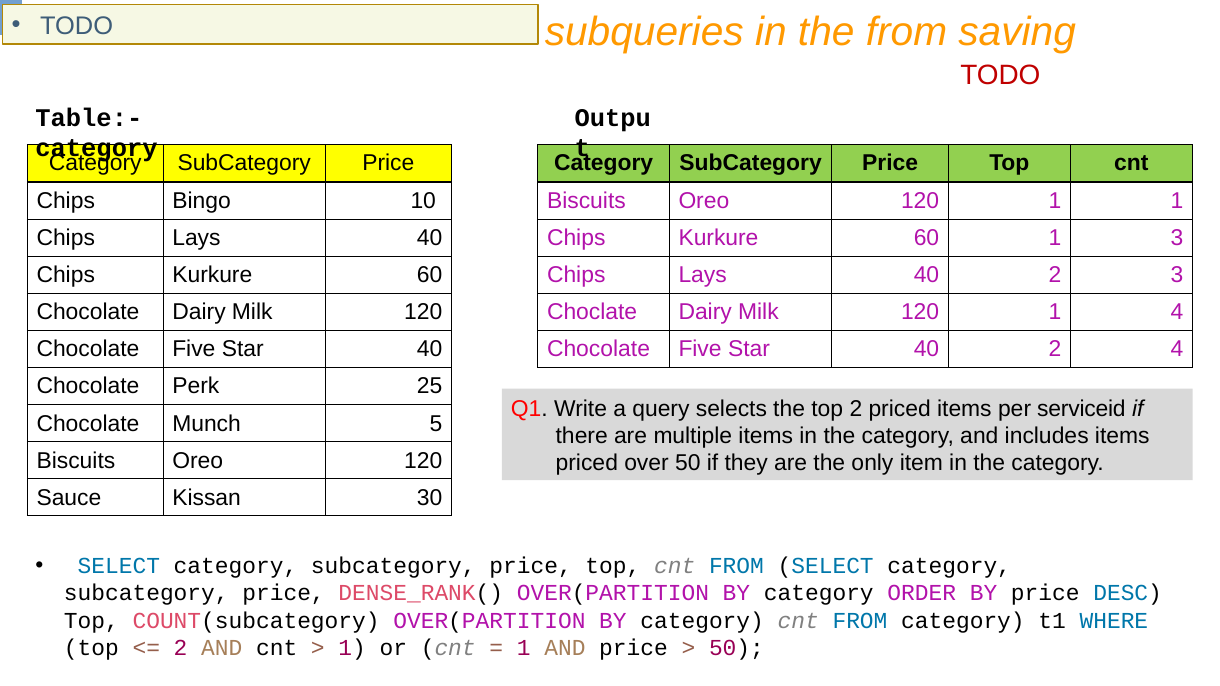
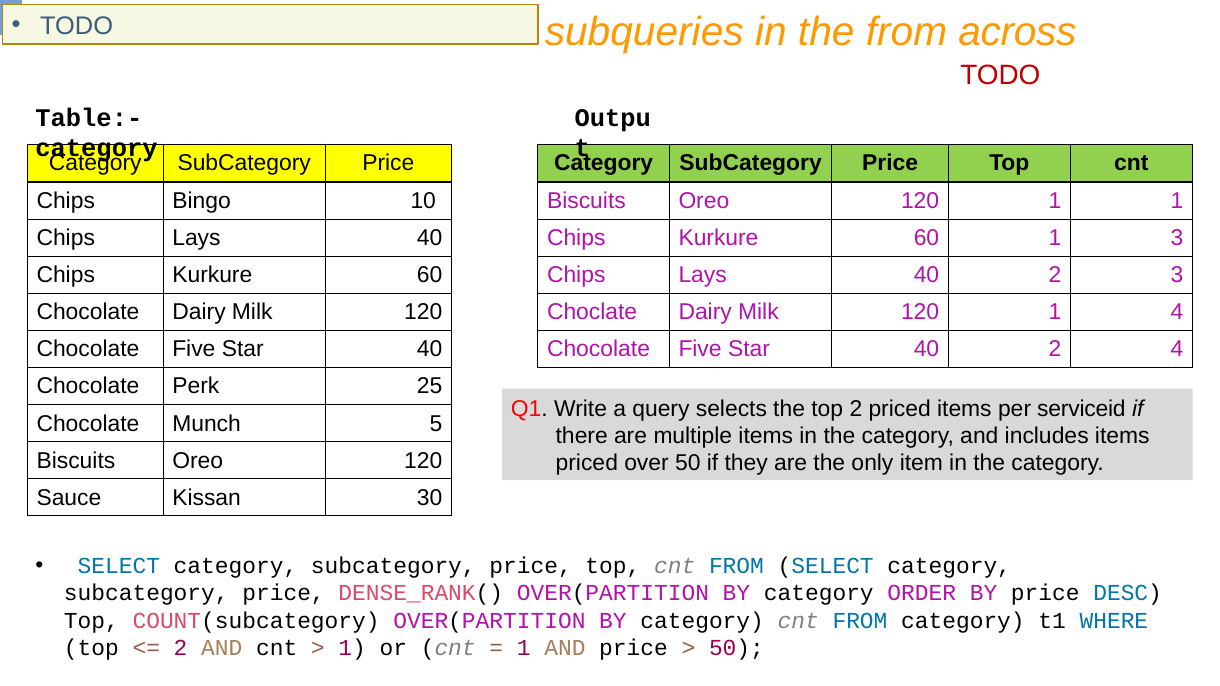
saving: saving -> across (1017, 32)
